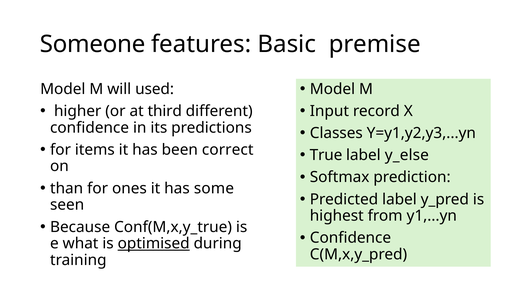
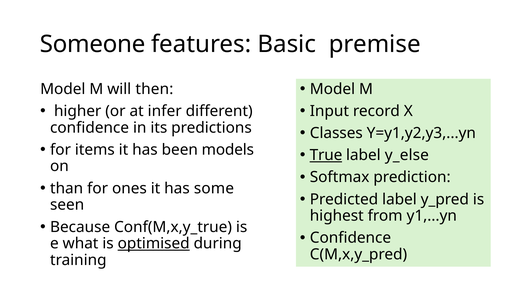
used: used -> then (154, 89)
third: third -> infer (165, 111)
correct: correct -> models (228, 150)
True underline: none -> present (326, 155)
